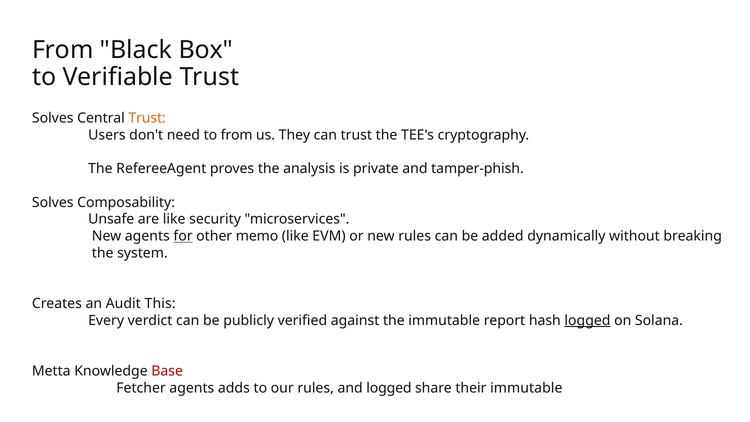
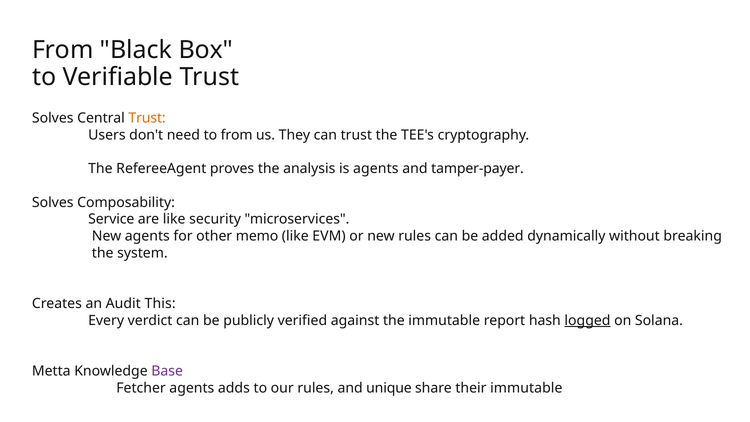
is private: private -> agents (376, 169)
tamper-phish: tamper-phish -> tamper-payer (478, 169)
Unsafe: Unsafe -> Service (111, 219)
for underline: present -> none (183, 236)
Base colour: red -> purple (167, 371)
and logged: logged -> unique (389, 388)
